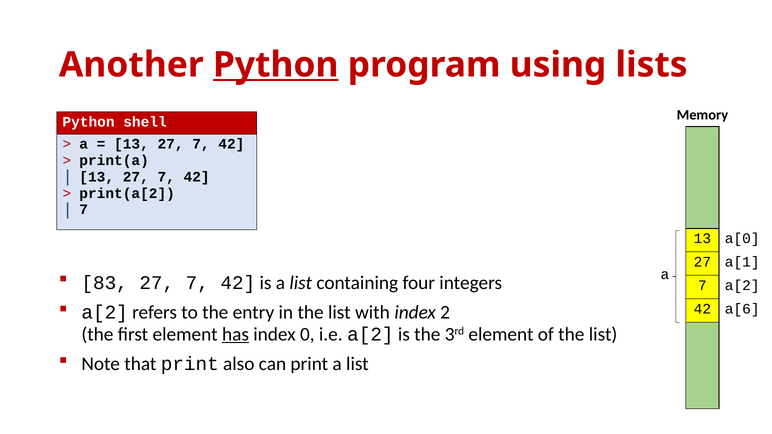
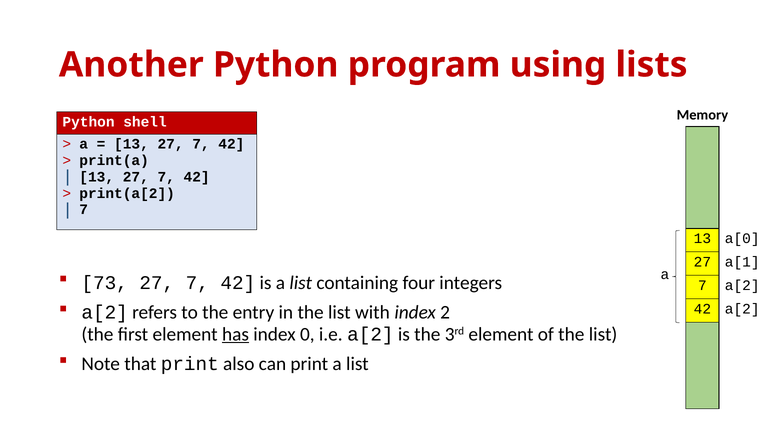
Python underline: present -> none (276, 65)
83: 83 -> 73 (105, 283)
42 a[6: a[6 -> a[2 (742, 309)
